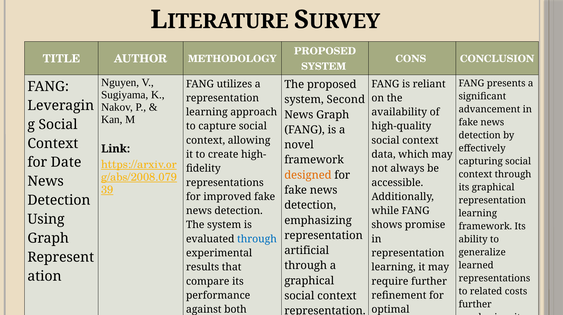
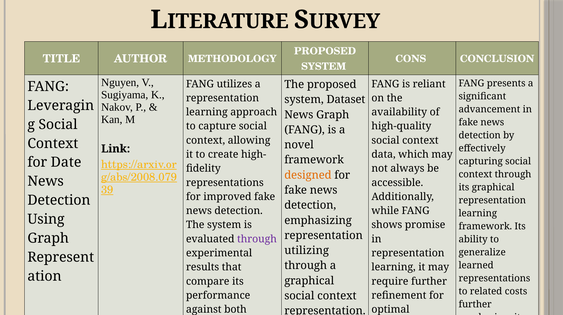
Second: Second -> Dataset (346, 100)
through colour: blue -> purple (257, 239)
artificial: artificial -> utilizing (307, 251)
